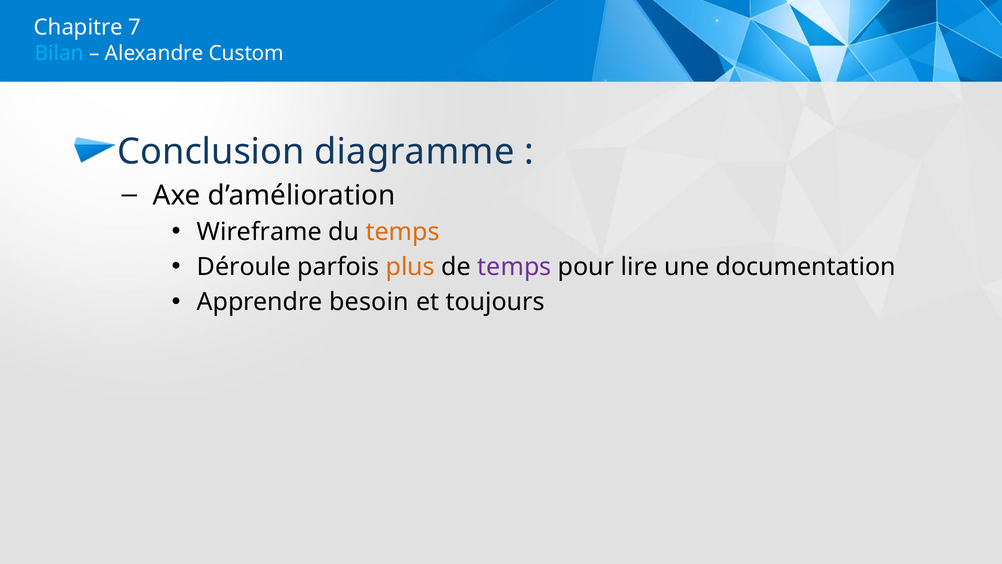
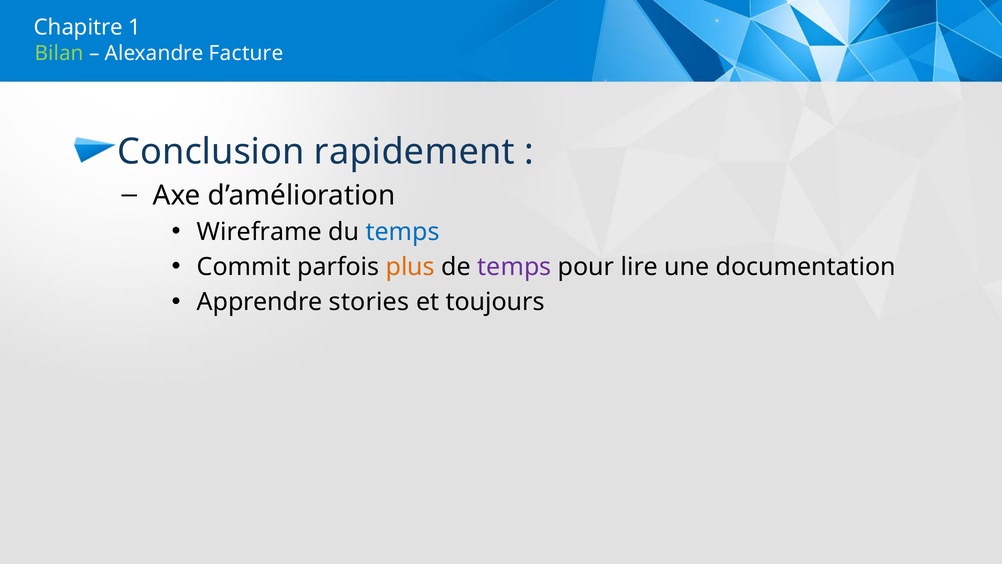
7: 7 -> 1 (135, 27)
Bilan colour: light blue -> light green (59, 53)
Custom: Custom -> Facture (246, 53)
diagramme: diagramme -> rapidement (414, 152)
temps colour: orange -> blue (403, 232)
Déroule: Déroule -> Commit (244, 267)
besoin: besoin -> stories (369, 302)
